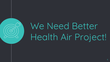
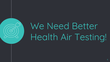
Project: Project -> Testing (91, 37)
